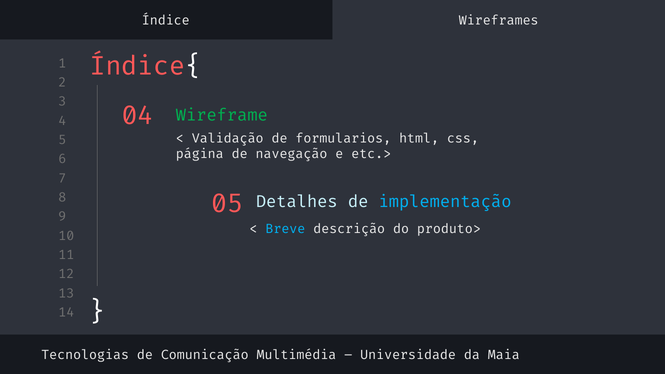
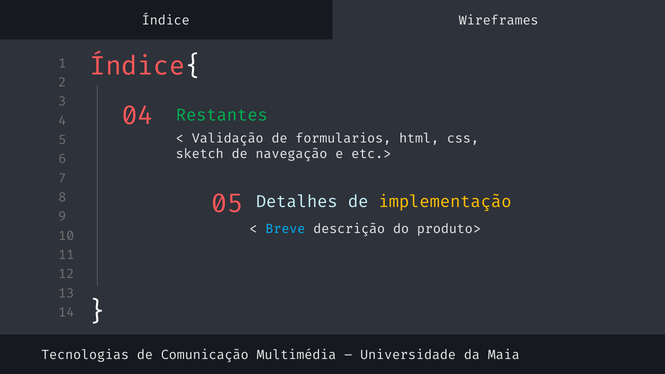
Wireframe: Wireframe -> Restantes (222, 115)
página: página -> sketch (200, 154)
implementação colour: light blue -> yellow (445, 202)
